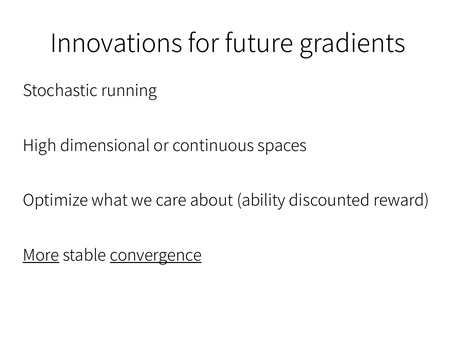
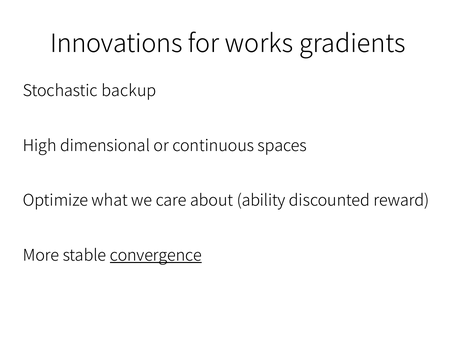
future: future -> works (259, 44)
running: running -> backup (129, 91)
More underline: present -> none (41, 256)
